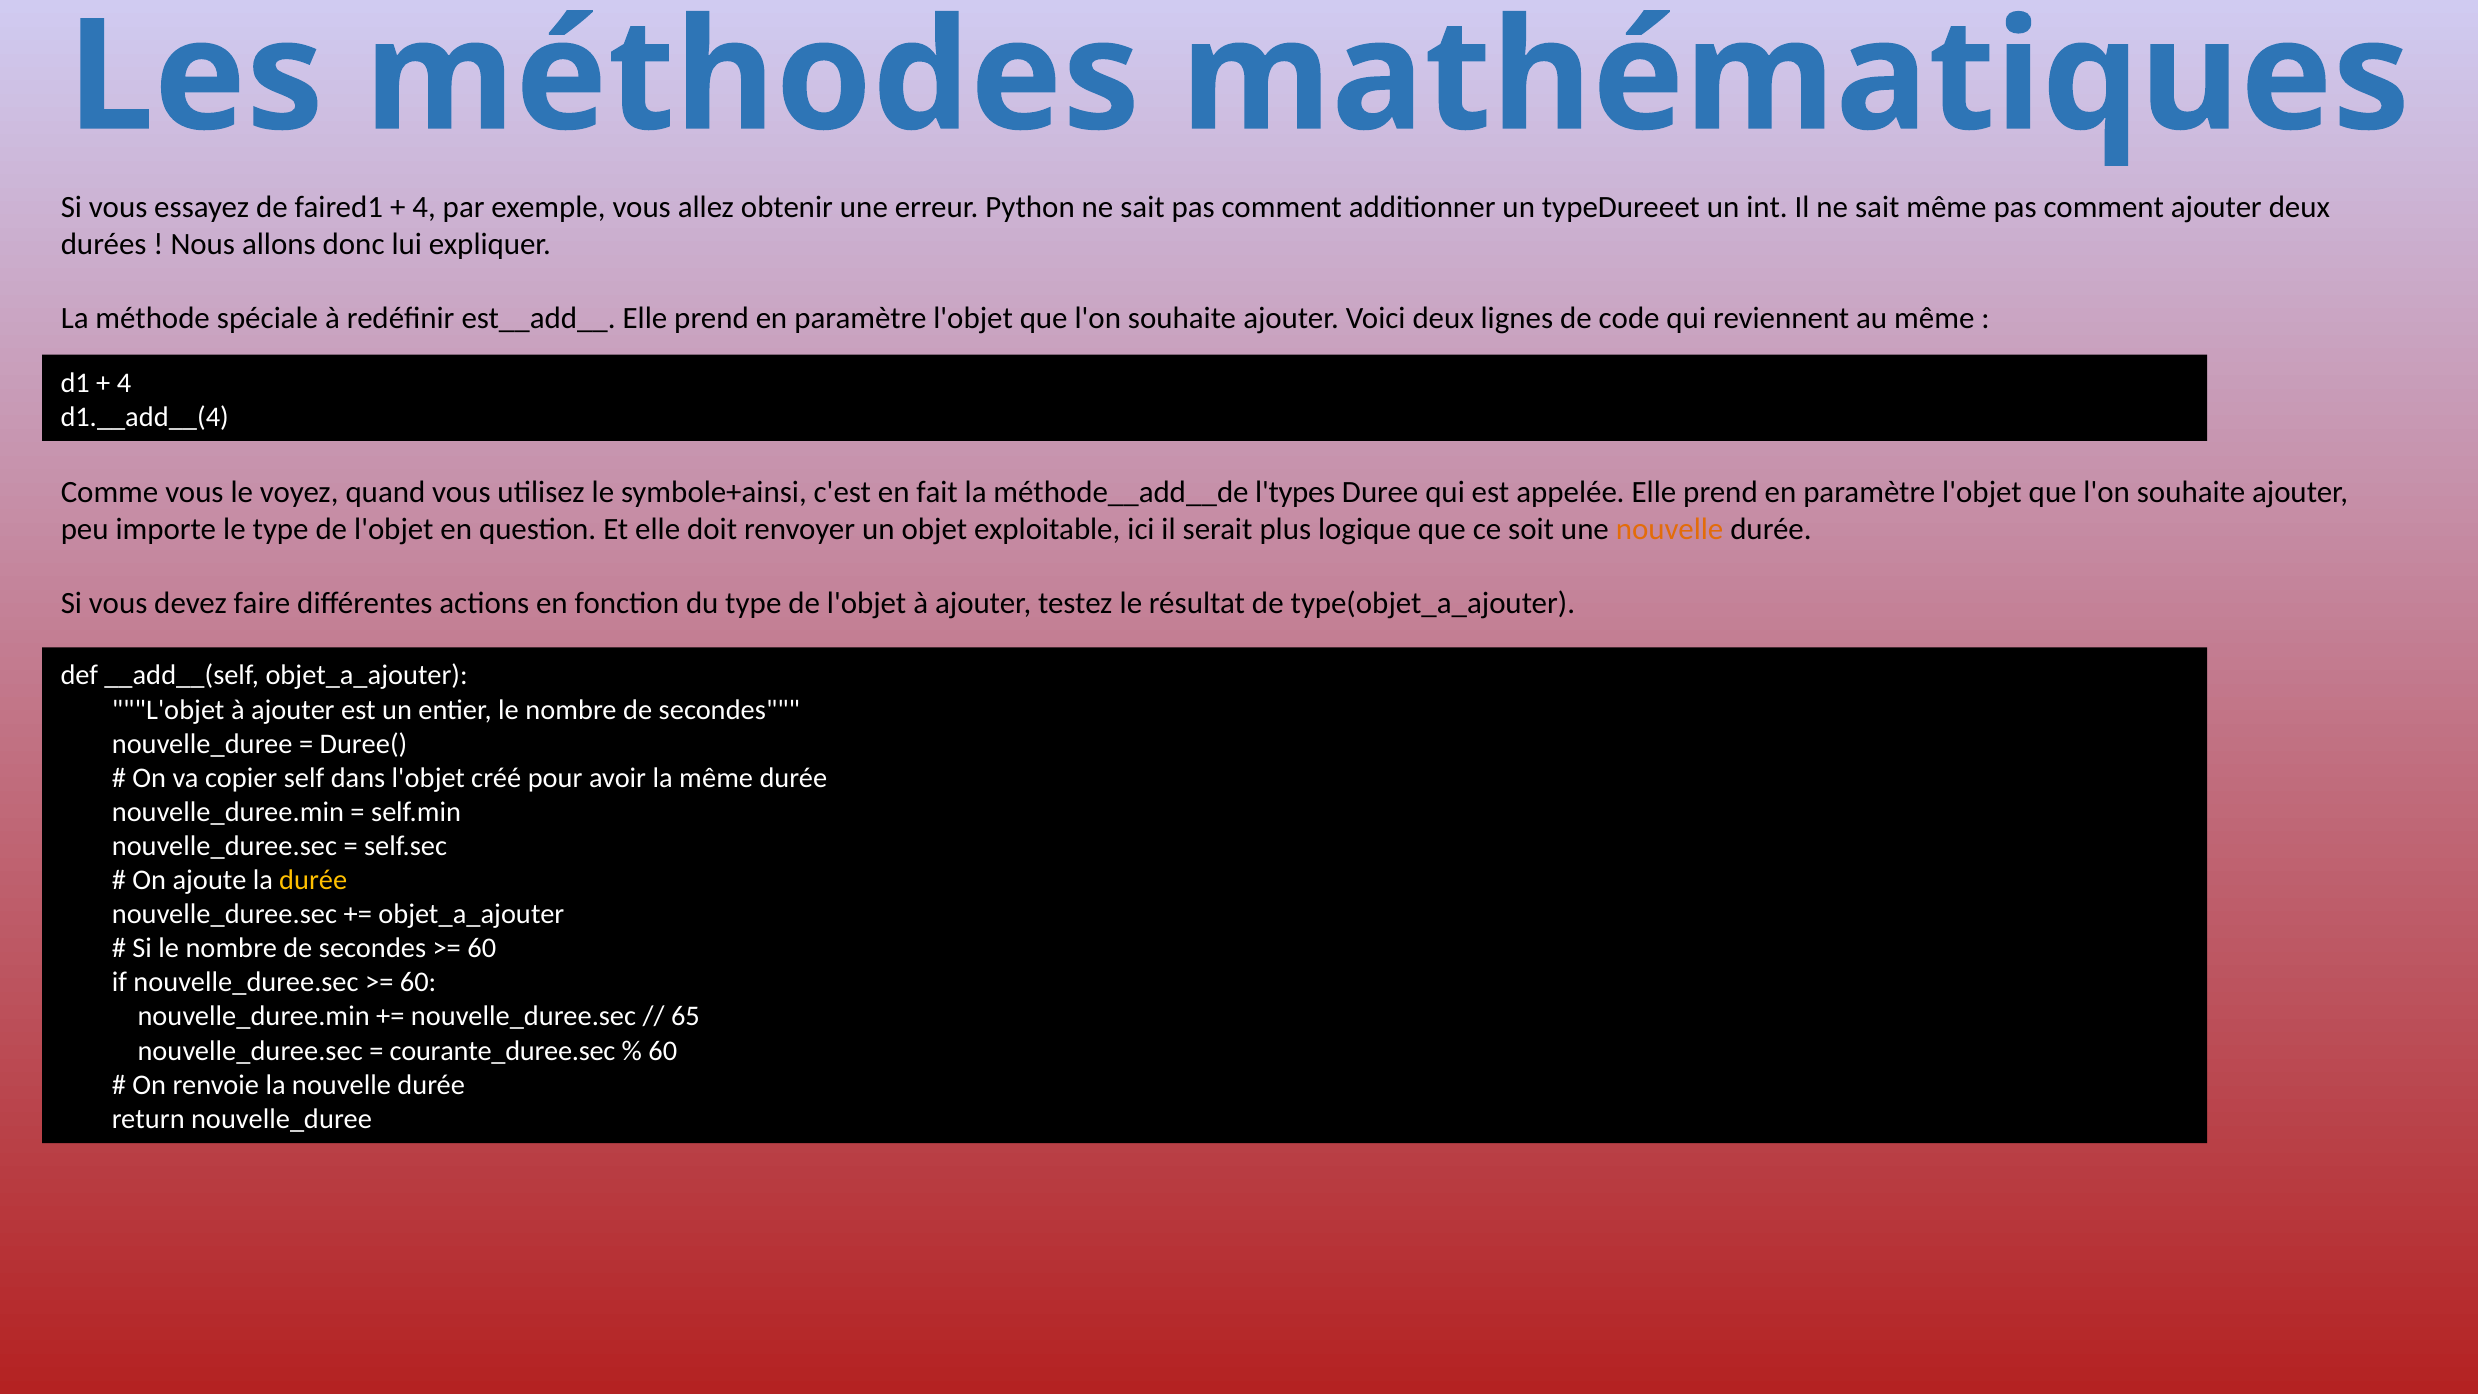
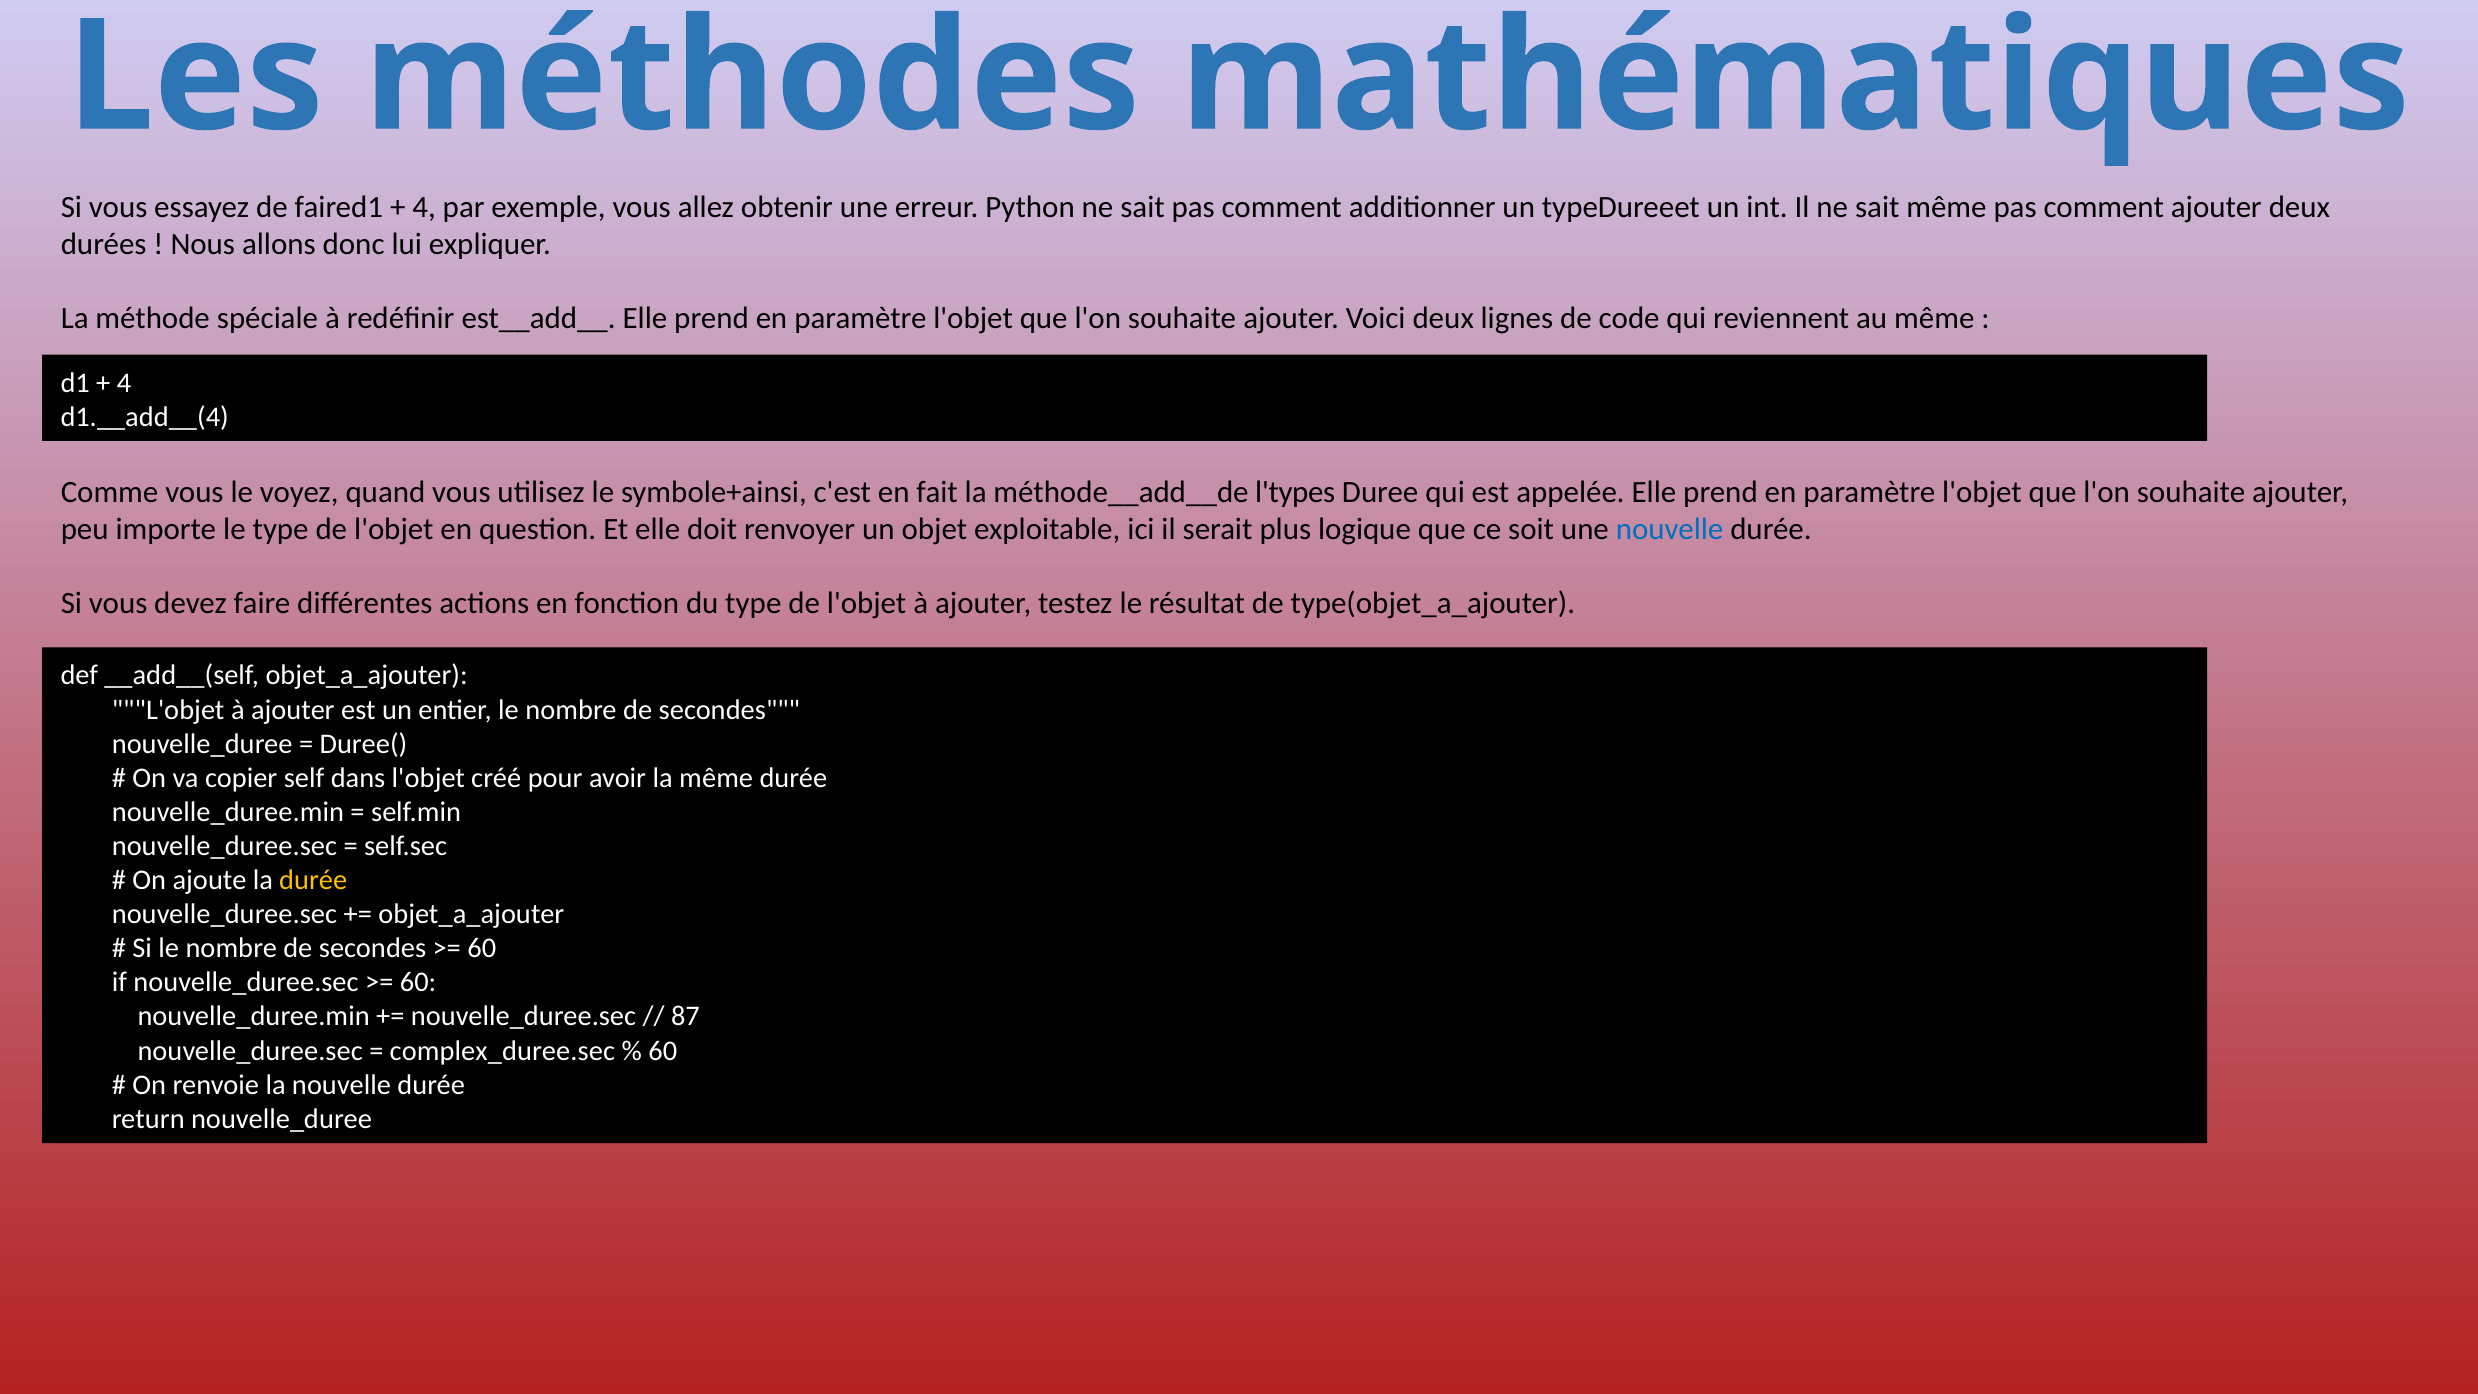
nouvelle colour: orange -> blue (1670, 529)
65: 65 -> 87 (685, 1016)
courante_duree.sec: courante_duree.sec -> complex_duree.sec (502, 1051)
